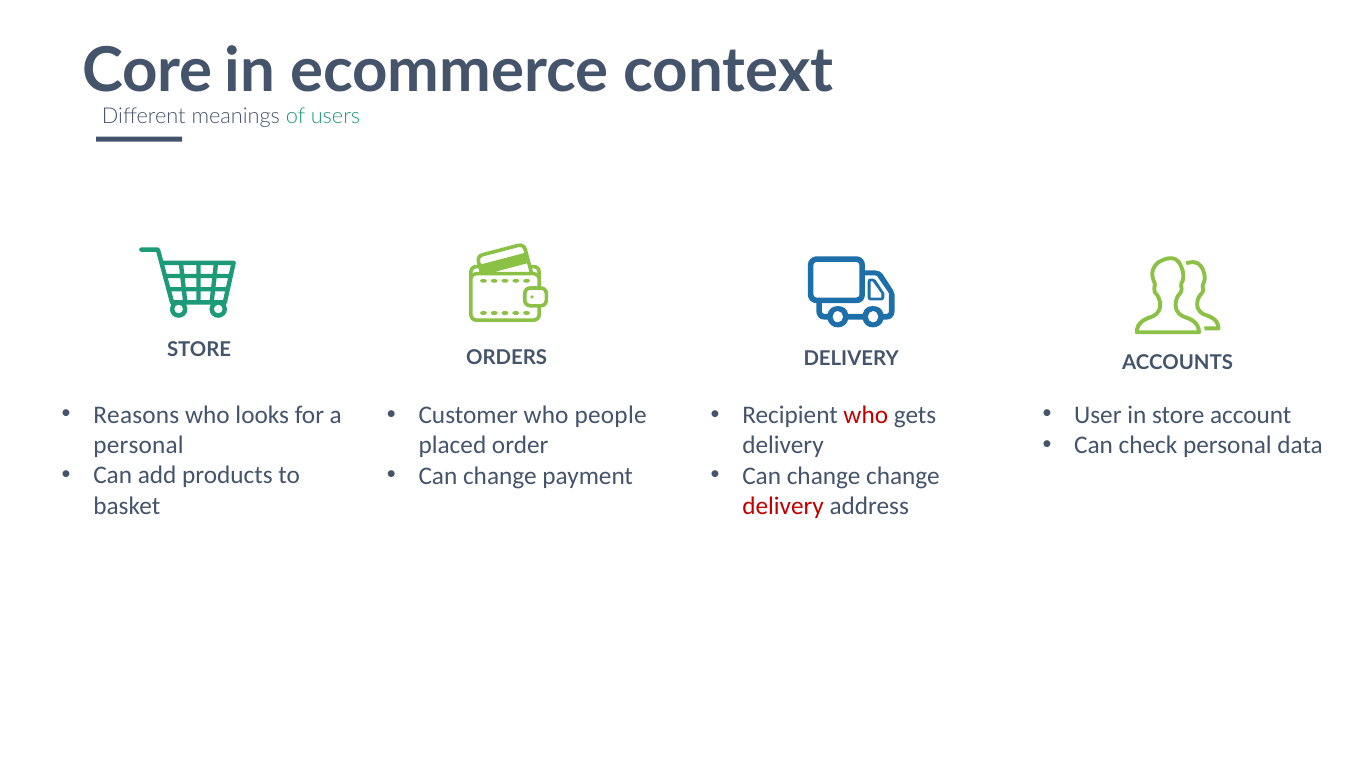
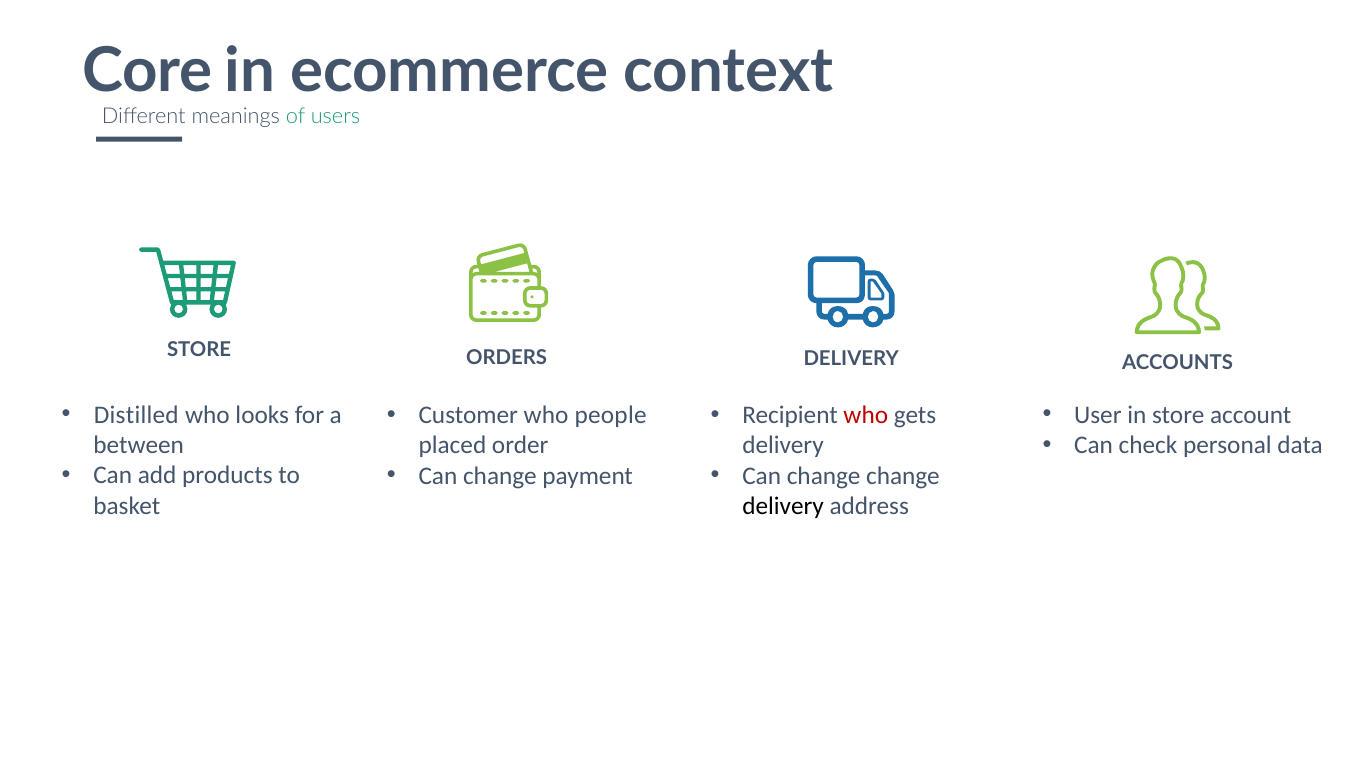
Reasons: Reasons -> Distilled (136, 415)
personal: personal -> between (139, 445)
delivery colour: red -> black (783, 506)
